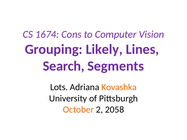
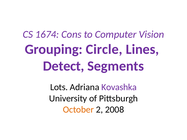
Likely: Likely -> Circle (104, 49)
Search: Search -> Detect (64, 66)
Kovashka colour: orange -> purple (119, 87)
2058: 2058 -> 2008 (115, 110)
